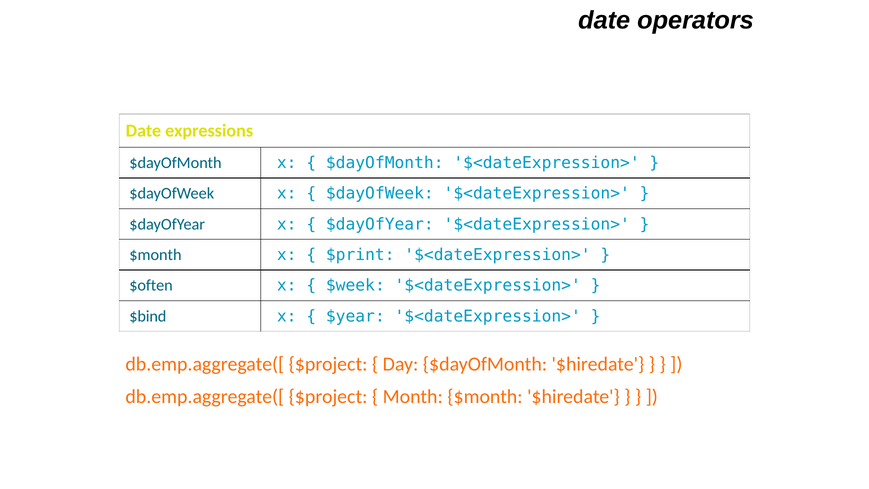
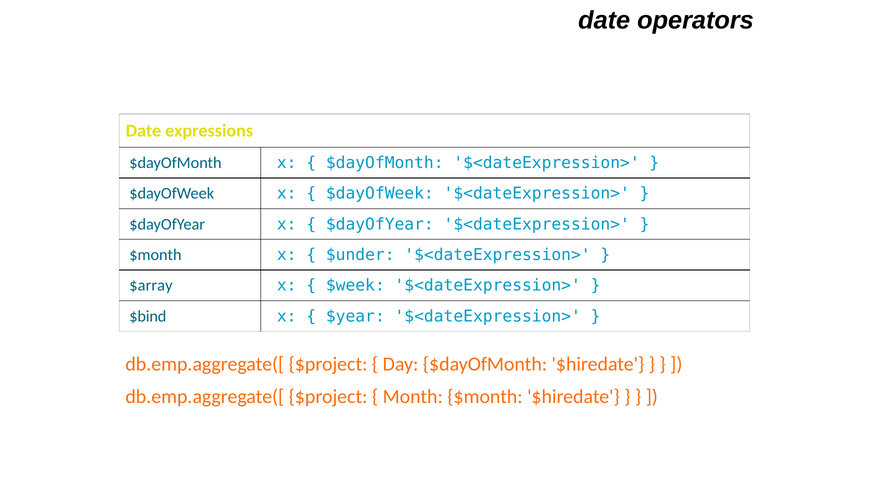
$print: $print -> $under (360, 255)
$often: $often -> $array (151, 285)
